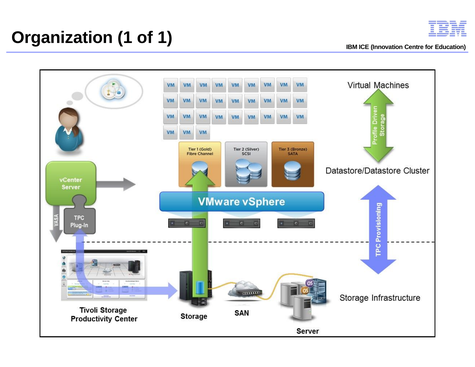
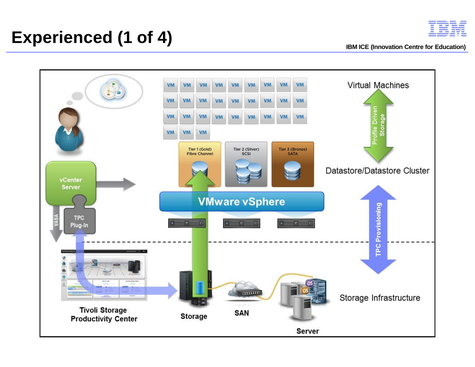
Organization: Organization -> Experienced (62, 38)
of 1: 1 -> 4 (165, 38)
